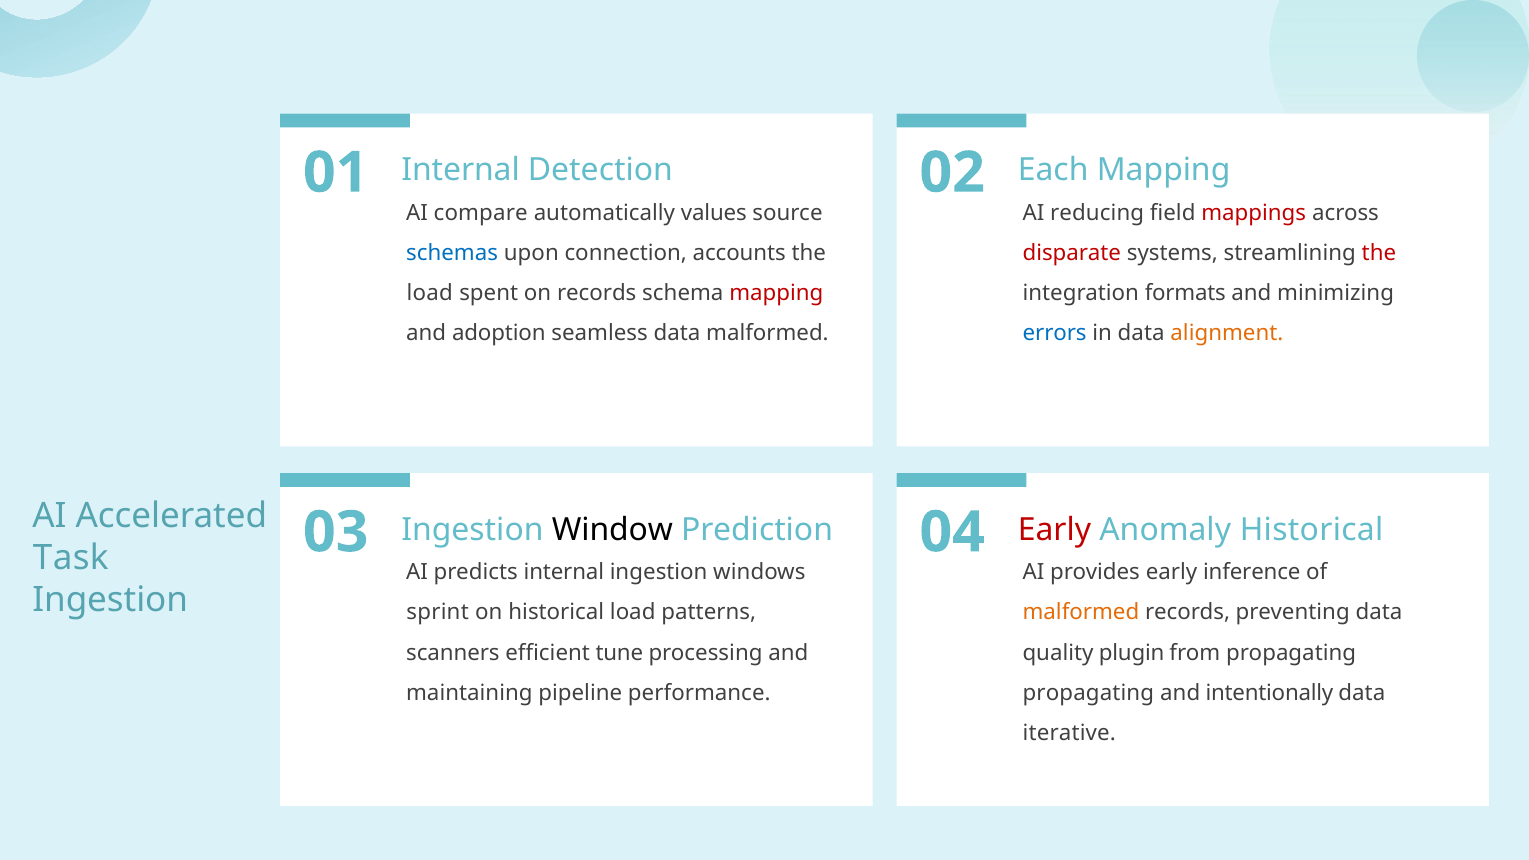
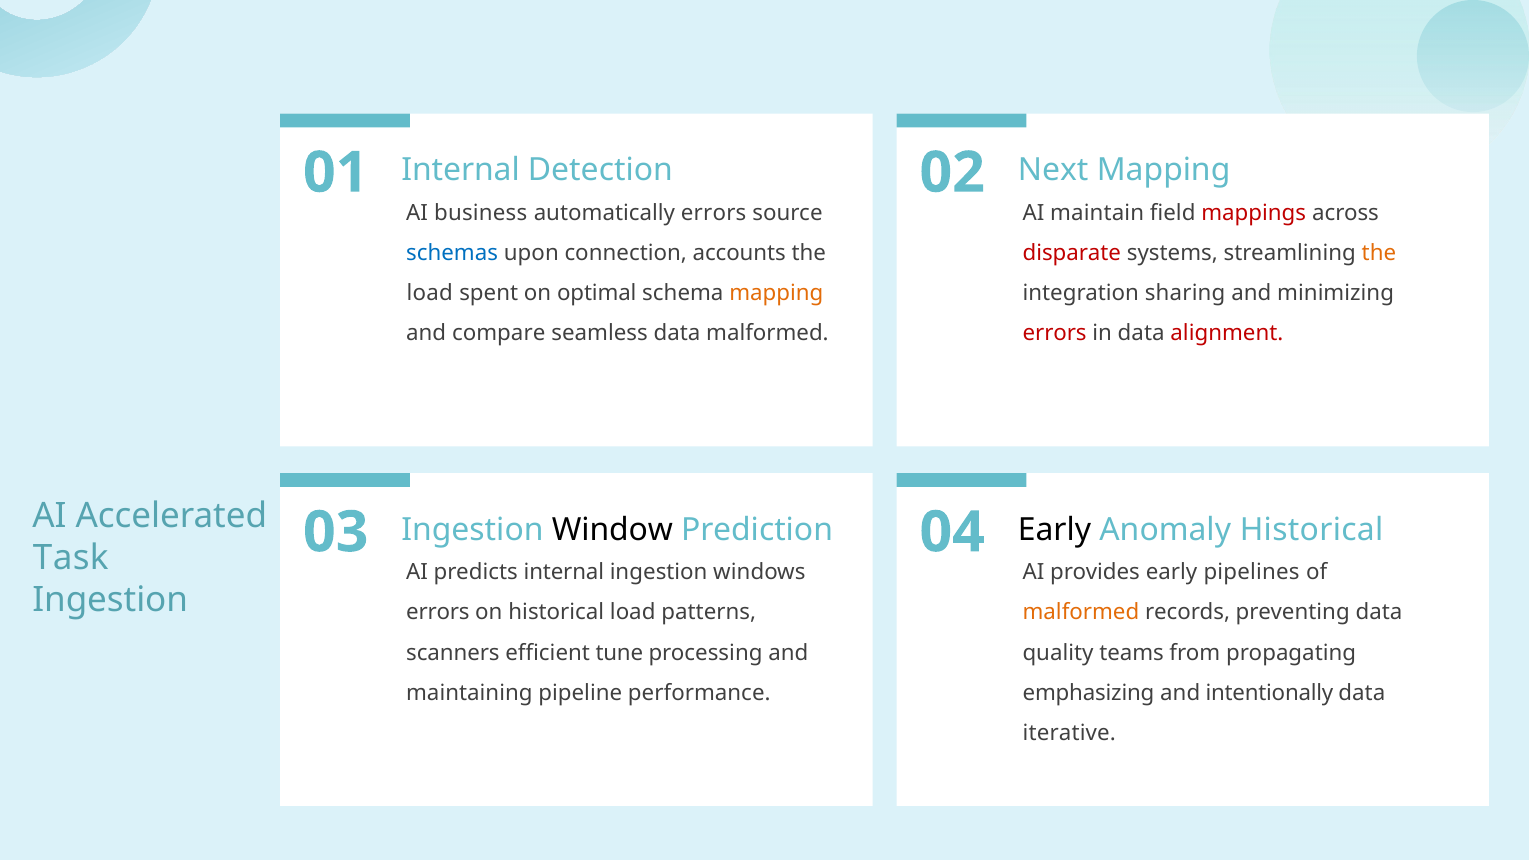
Each: Each -> Next (1053, 170)
compare: compare -> business (481, 213)
automatically values: values -> errors (714, 213)
reducing: reducing -> maintain (1097, 213)
the colour: red -> orange (1379, 253)
on records: records -> optimal (597, 293)
mapping colour: red -> orange (776, 293)
formats: formats -> sharing (1185, 293)
adoption: adoption -> compare (499, 333)
errors colour: blue -> red (1055, 333)
alignment colour: orange -> red (1227, 333)
Early colour: red -> black (1054, 530)
inference: inference -> pipelines (1252, 572)
sprint: sprint -> errors (438, 613)
plugin: plugin -> teams (1132, 653)
propagating: propagating -> emphasizing (1089, 693)
